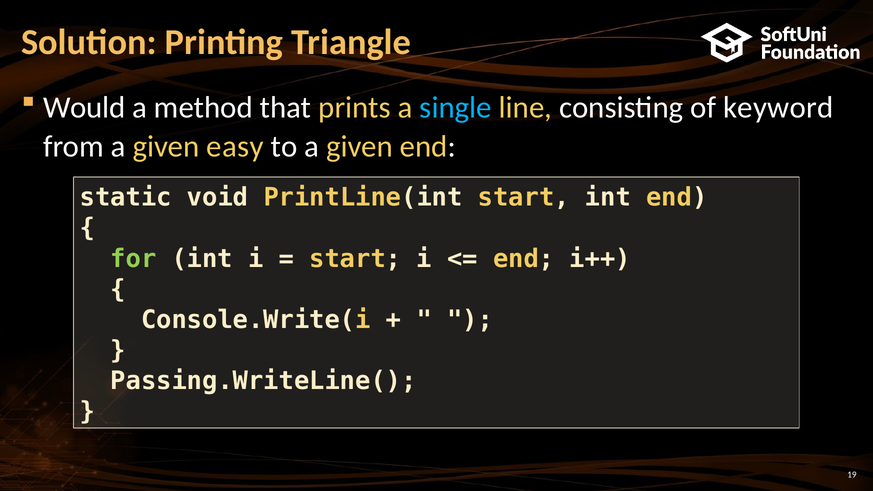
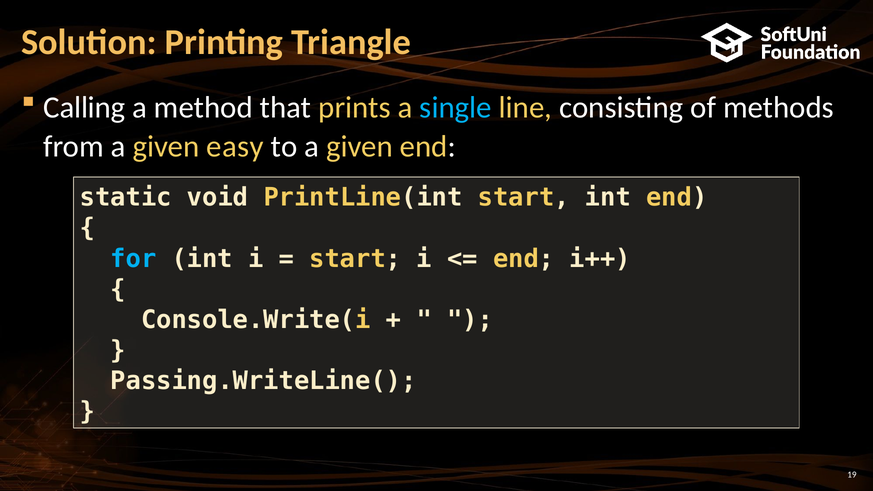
Would: Would -> Calling (84, 108)
keyword: keyword -> methods (779, 108)
for colour: light green -> light blue (133, 259)
